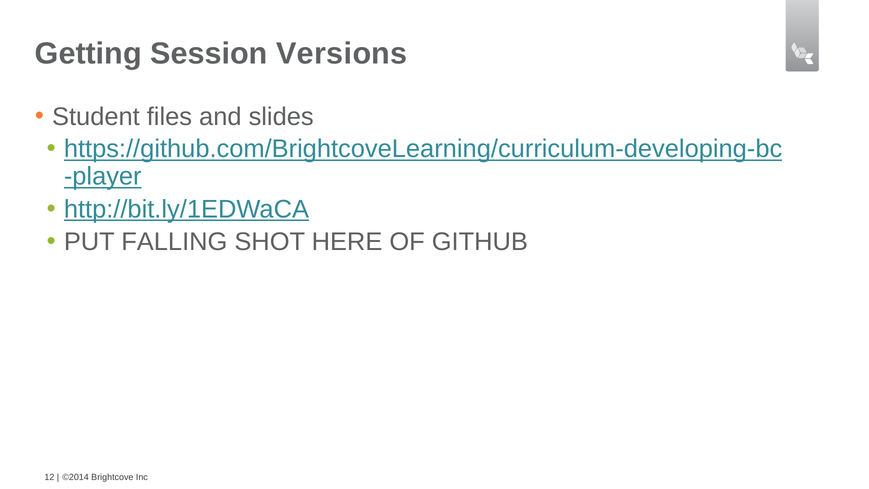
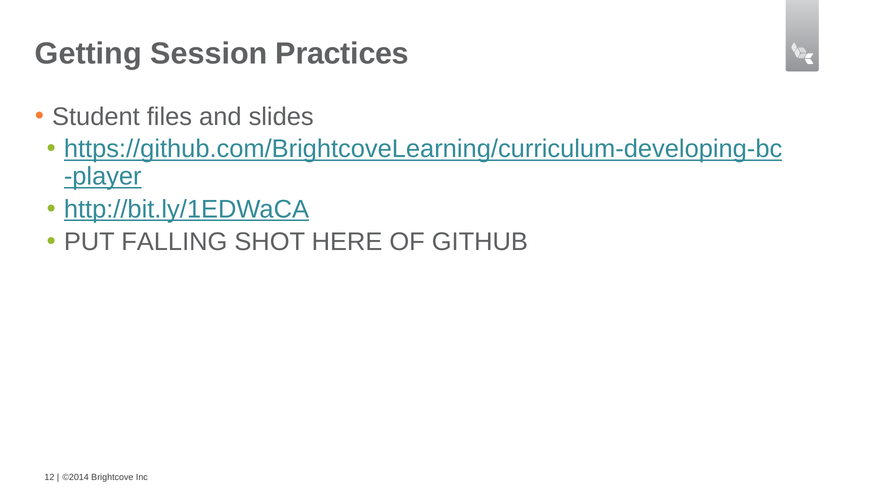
Versions: Versions -> Practices (342, 54)
